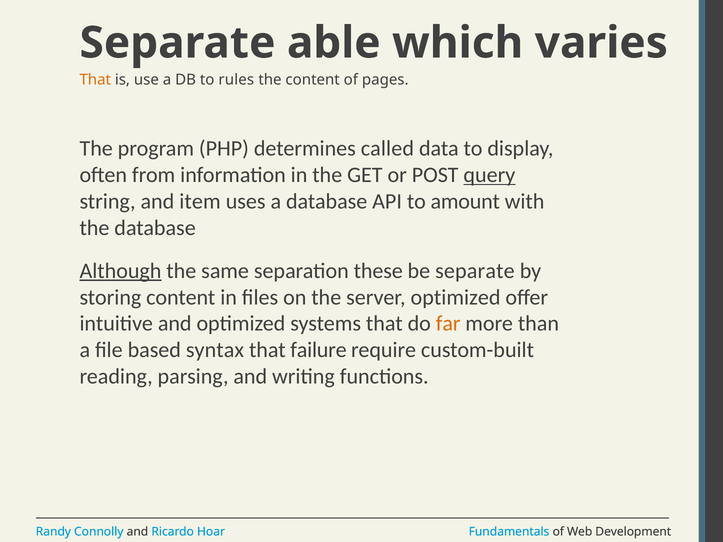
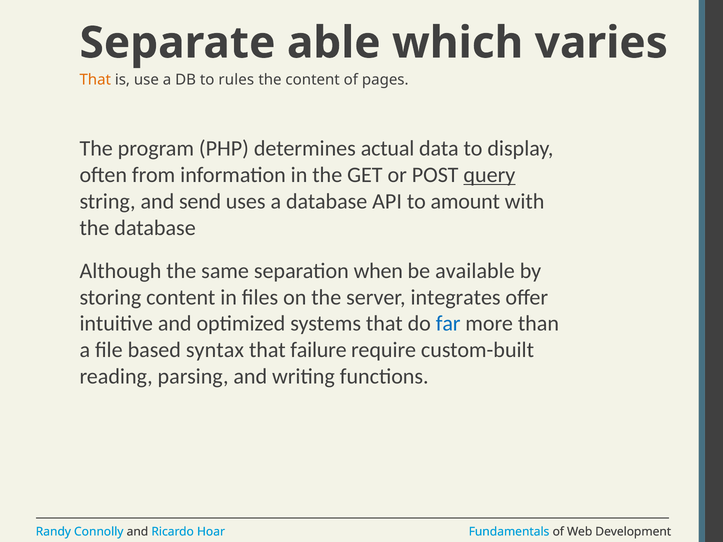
called: called -> actual (388, 149)
item: item -> send (200, 201)
Although underline: present -> none (120, 271)
these: these -> when (378, 271)
be separate: separate -> available (475, 271)
server optimized: optimized -> integrates (456, 297)
far colour: orange -> blue (448, 324)
